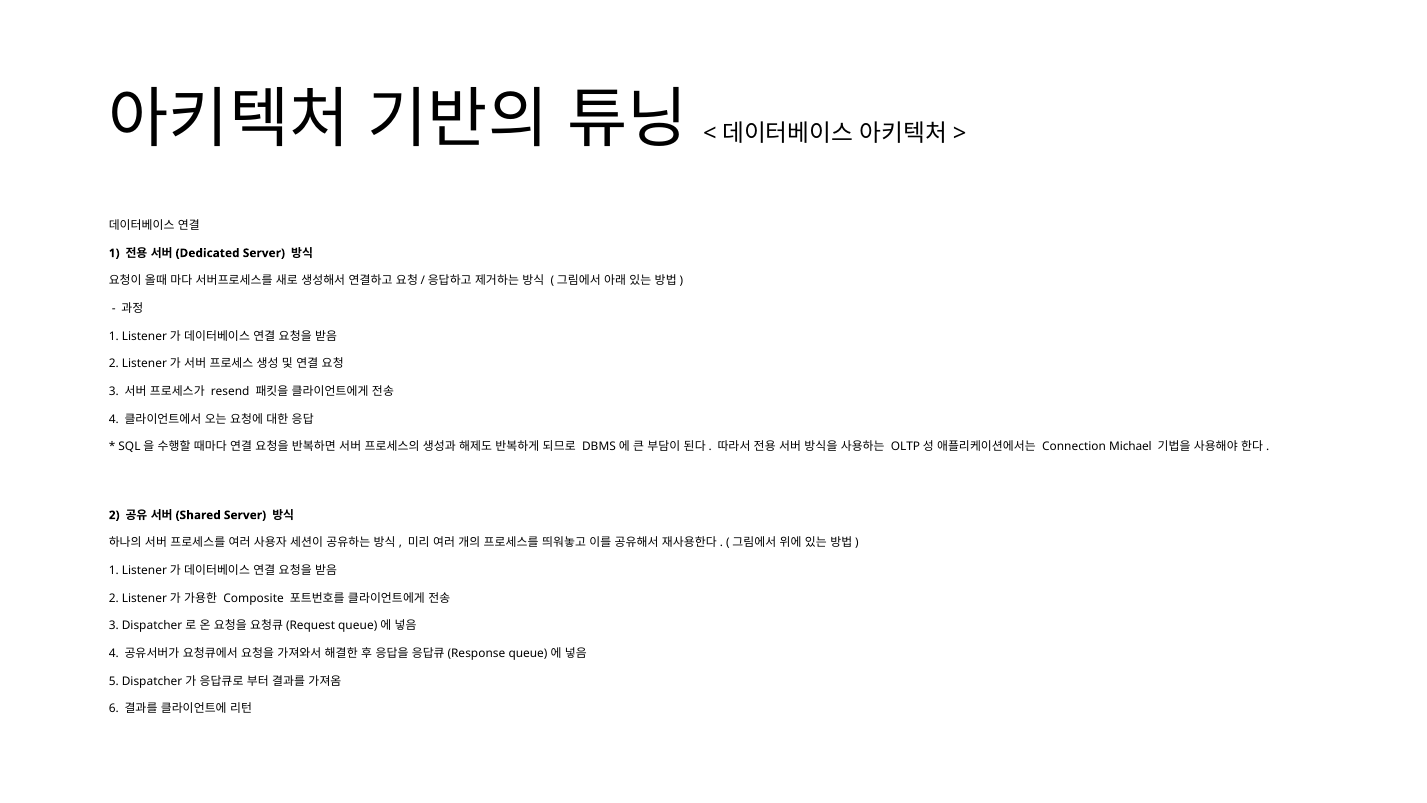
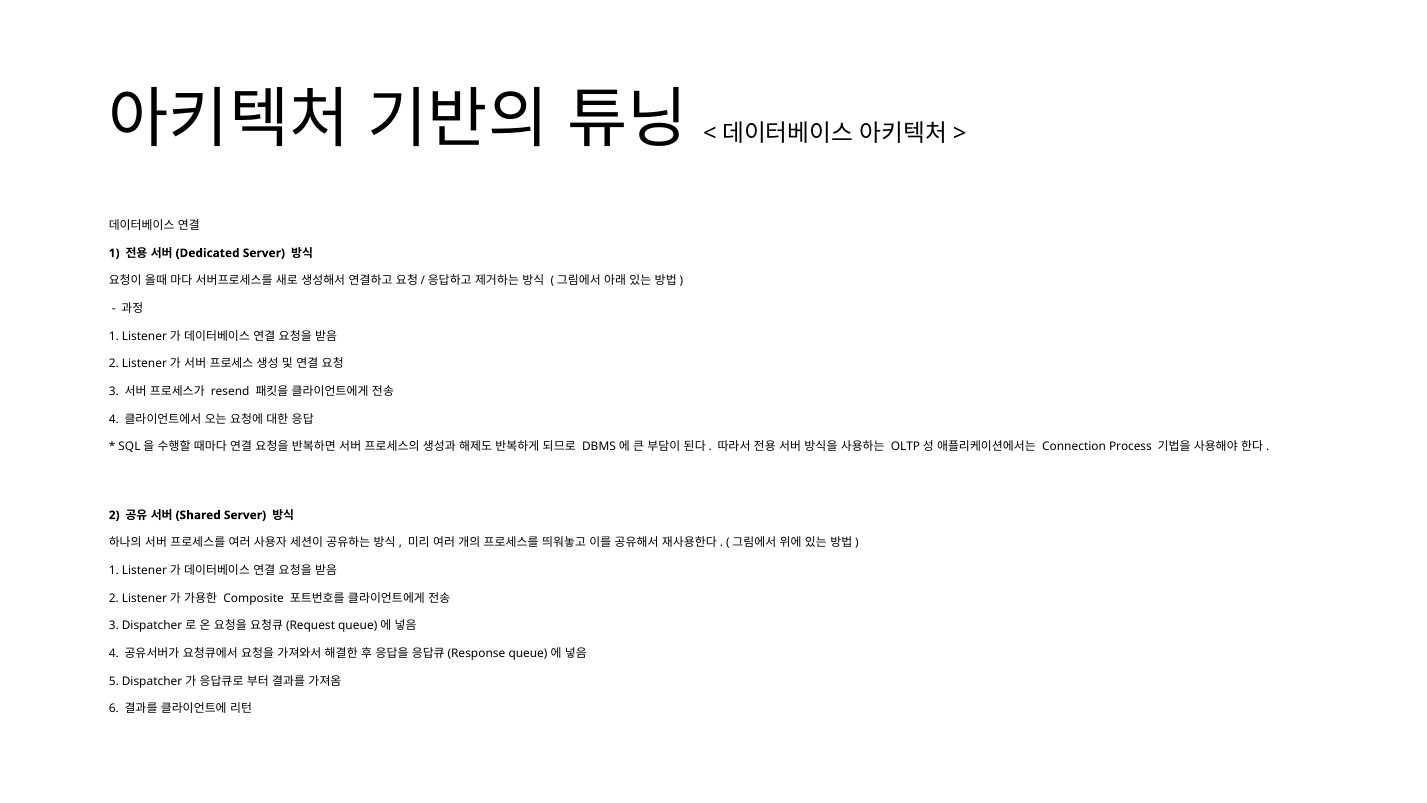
Michael: Michael -> Process (1130, 447)
